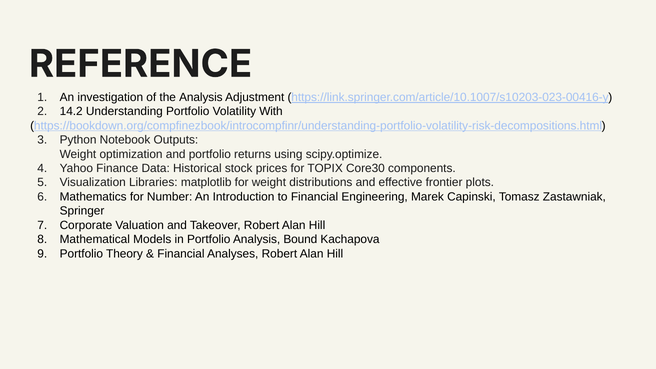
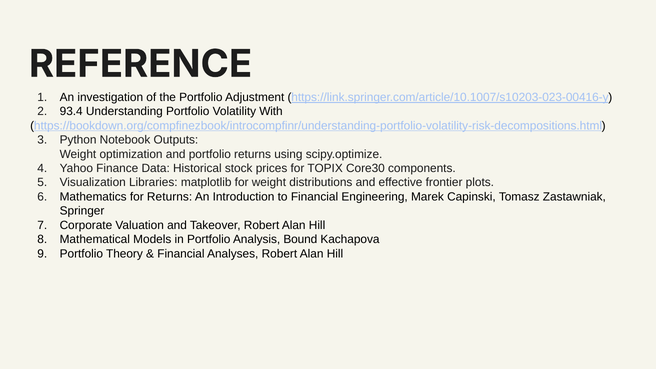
the Analysis: Analysis -> Portfolio (201, 97)
14.2: 14.2 -> 93.4 (71, 111)
for Number: Number -> Returns (170, 197)
